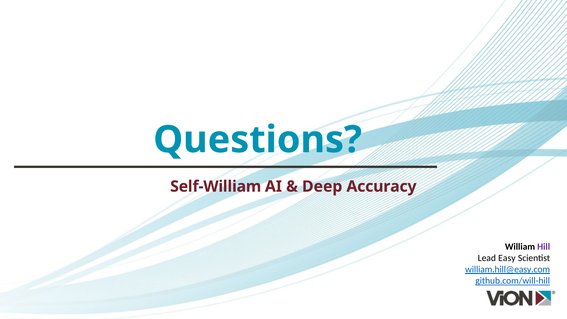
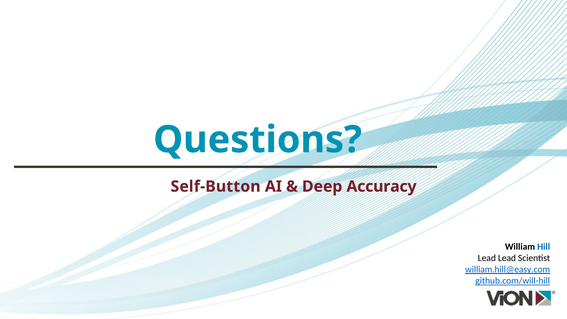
Self-William: Self-William -> Self-Button (216, 186)
Hill colour: purple -> blue (544, 247)
Lead Easy: Easy -> Lead (507, 258)
